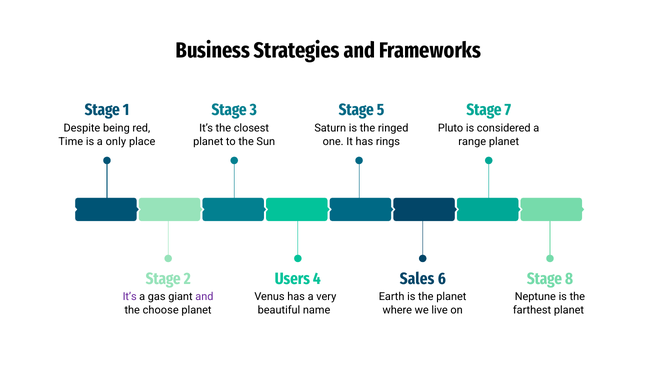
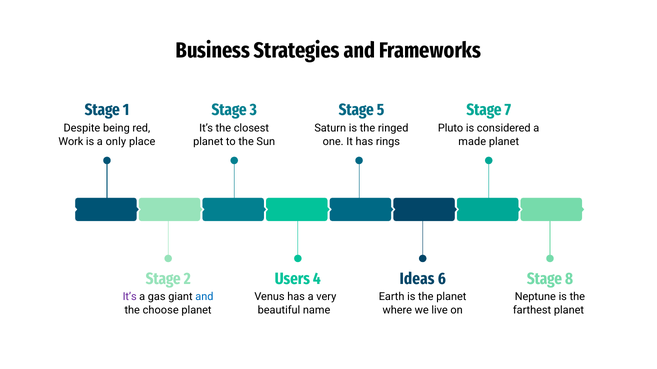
Time: Time -> Work (71, 142)
range: range -> made (472, 142)
Sales: Sales -> Ideas (417, 279)
and colour: purple -> blue (204, 297)
